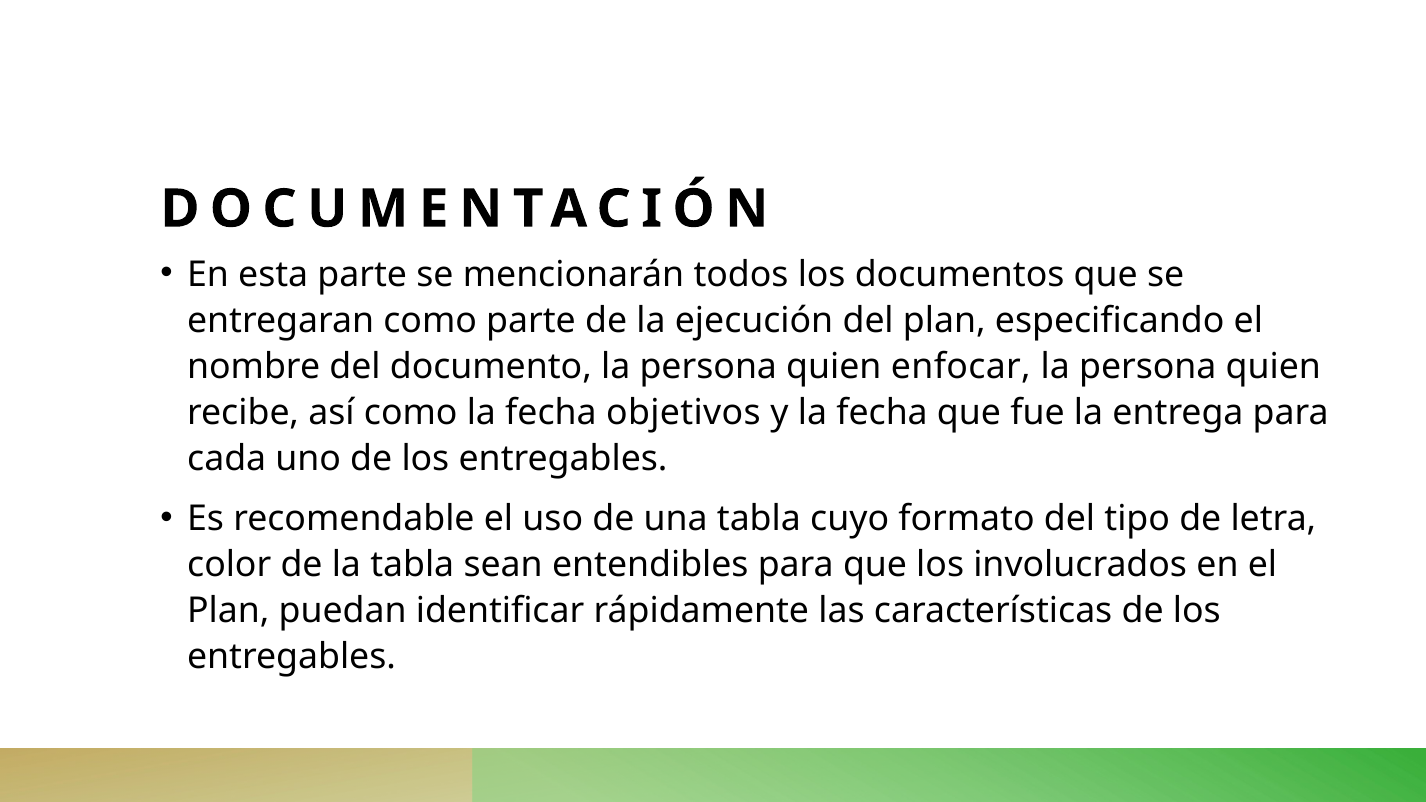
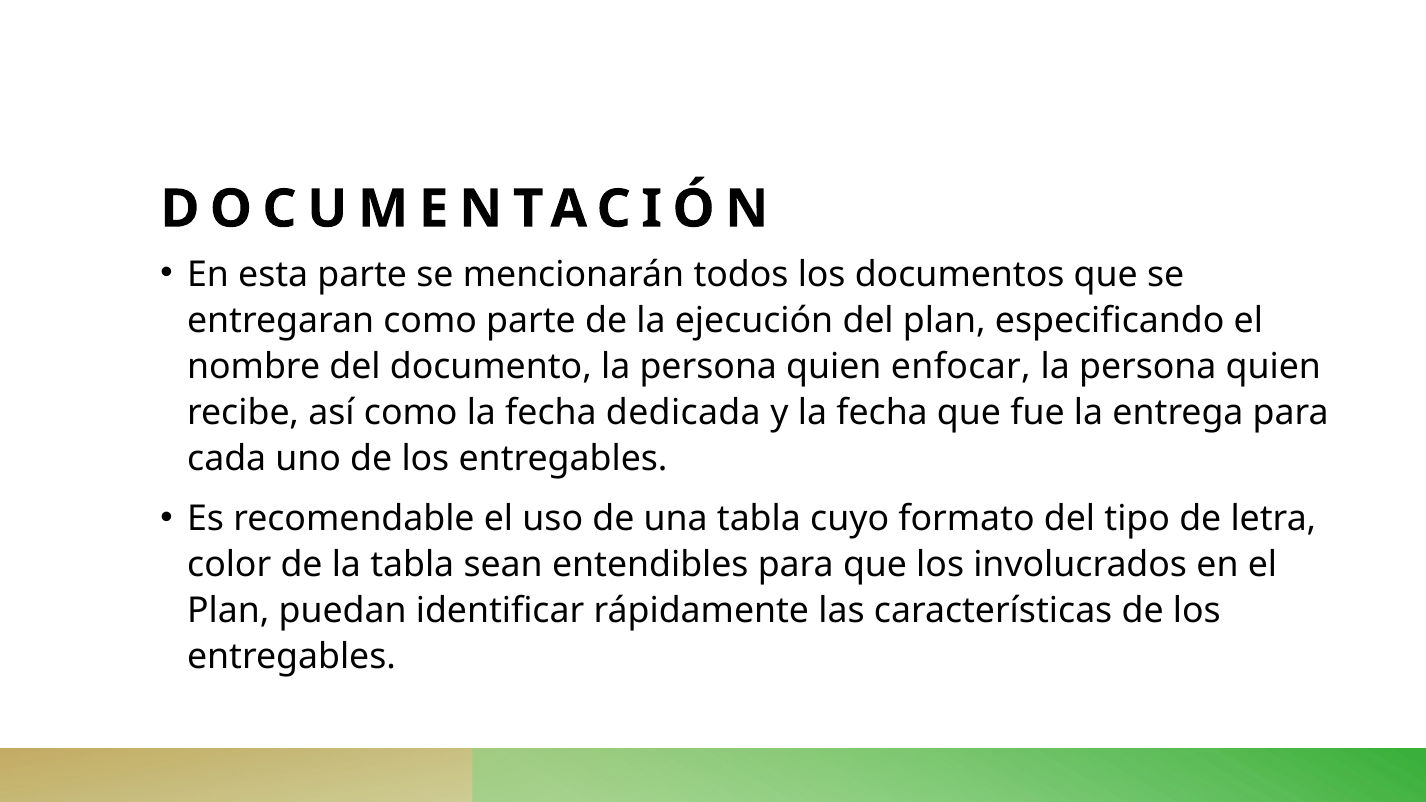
objetivos: objetivos -> dedicada (683, 413)
